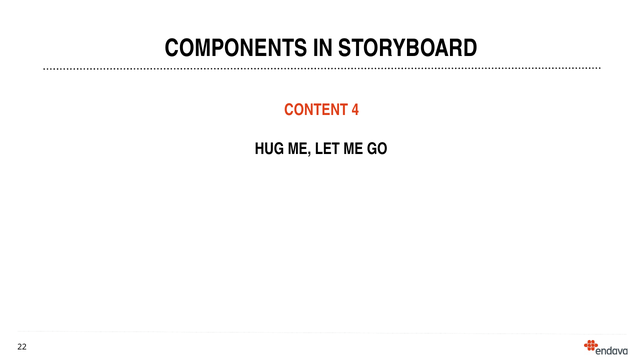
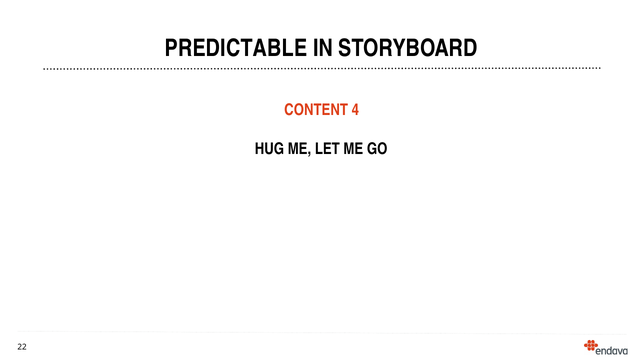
COMPONENTS: COMPONENTS -> PREDICTABLE (236, 48)
